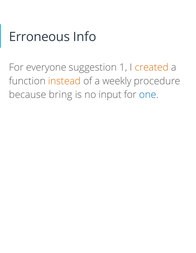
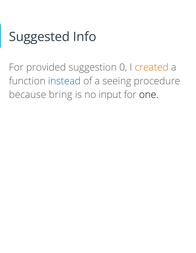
Erroneous: Erroneous -> Suggested (39, 37)
everyone: everyone -> provided (46, 68)
1: 1 -> 0 (123, 68)
instead colour: orange -> blue (64, 81)
weekly: weekly -> seeing (117, 81)
one colour: blue -> black (149, 95)
